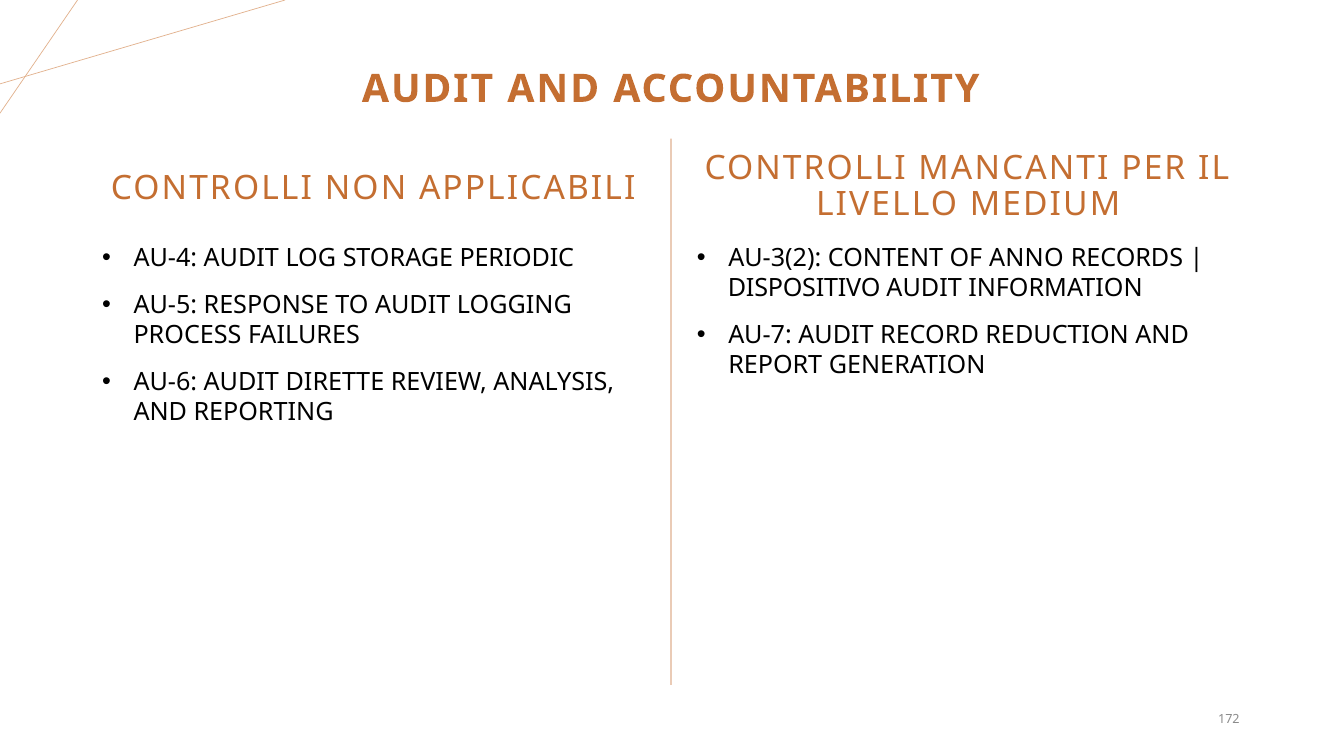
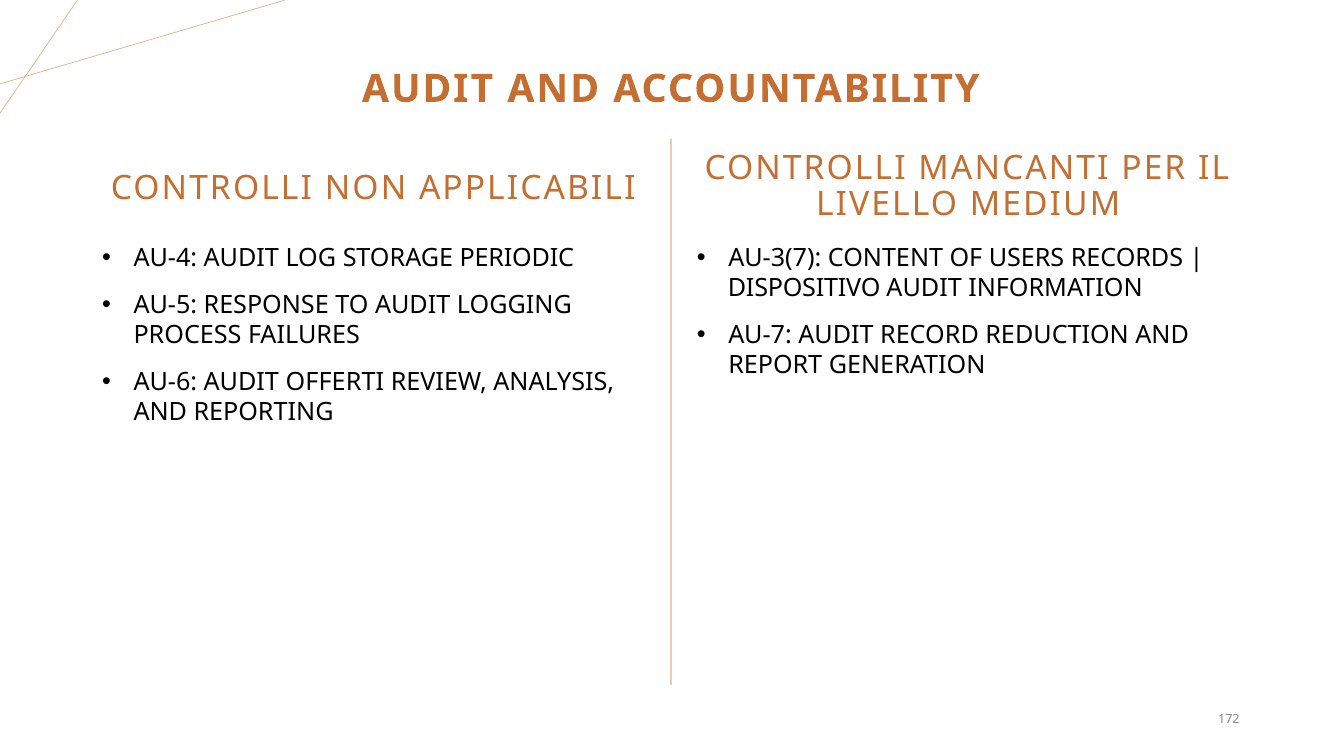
AU-3(2: AU-3(2 -> AU-3(7 (775, 258)
ANNO: ANNO -> USERS (1027, 258)
DIRETTE: DIRETTE -> OFFERTI (335, 382)
